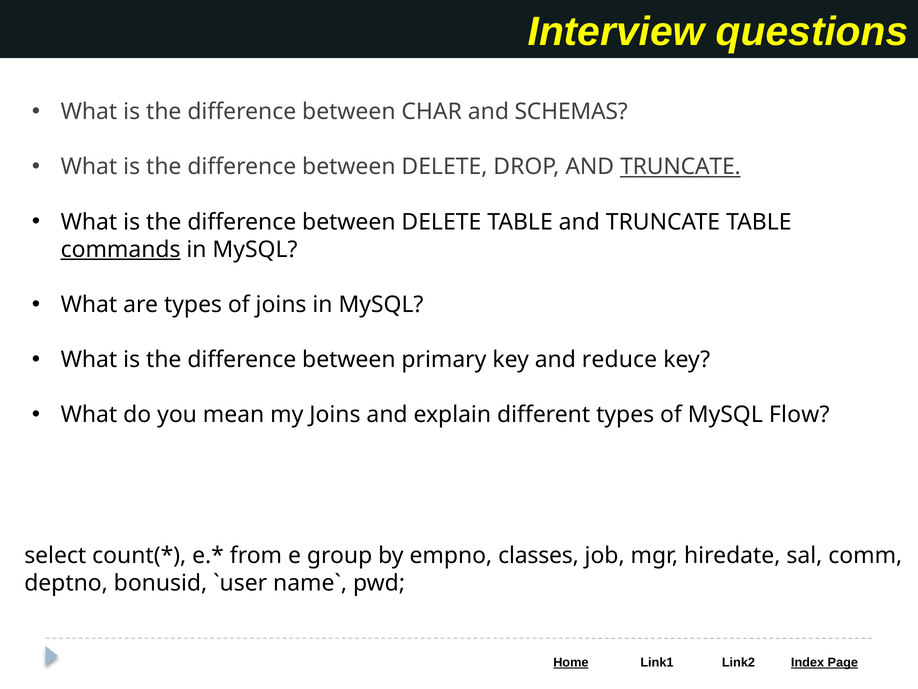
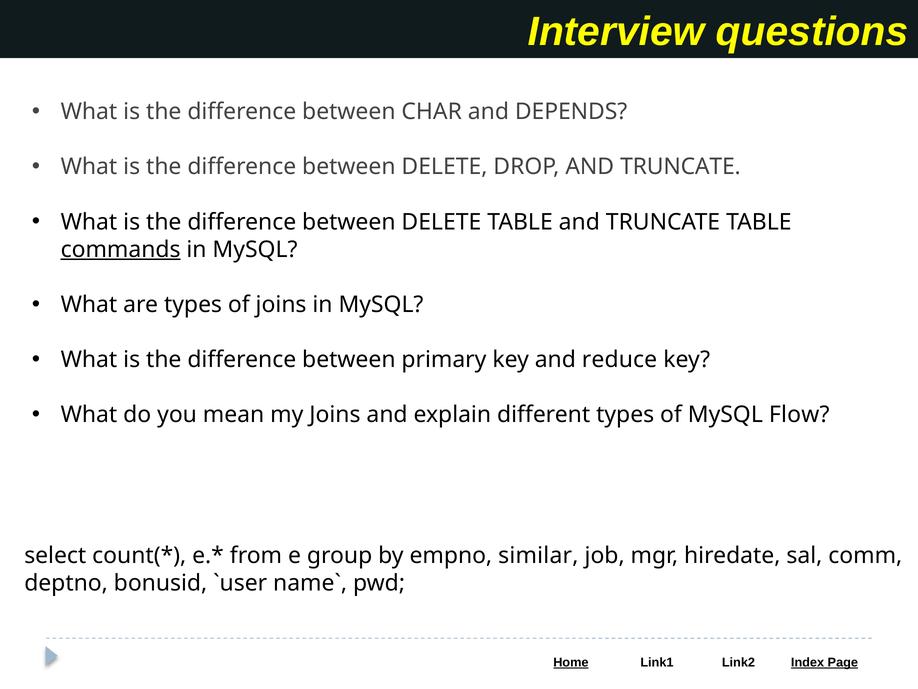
SCHEMAS: SCHEMAS -> DEPENDS (571, 112)
TRUNCATE underline: present -> none (680, 167)
classes: classes -> similar (538, 555)
